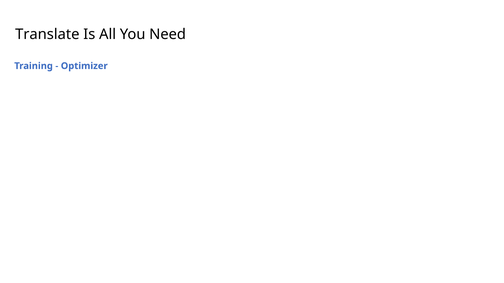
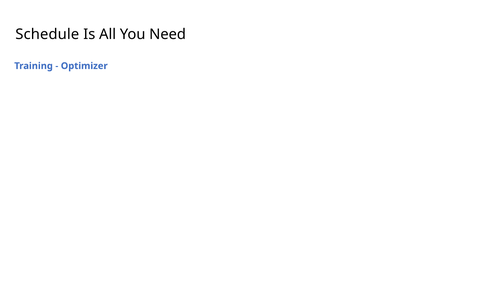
Translate: Translate -> Schedule (47, 34)
